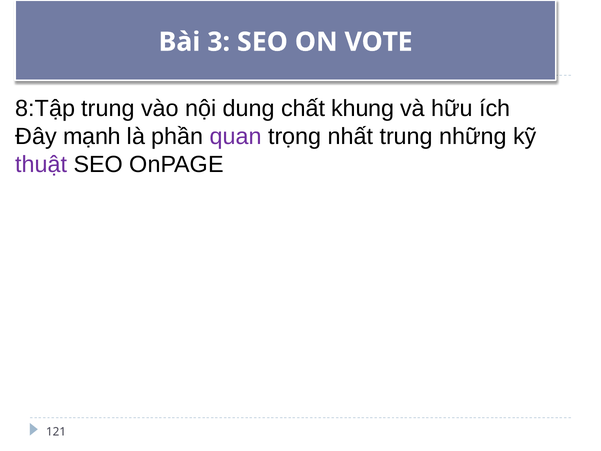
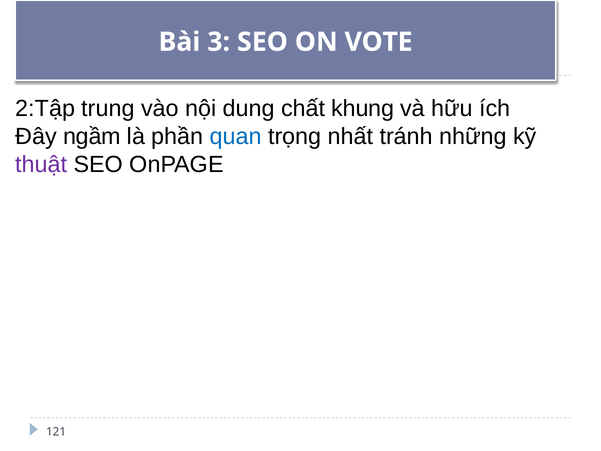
8:Tập: 8:Tập -> 2:Tập (45, 108)
mạnh: mạnh -> ngầm (92, 137)
quan colour: purple -> blue (236, 137)
nhất trung: trung -> tránh (406, 137)
